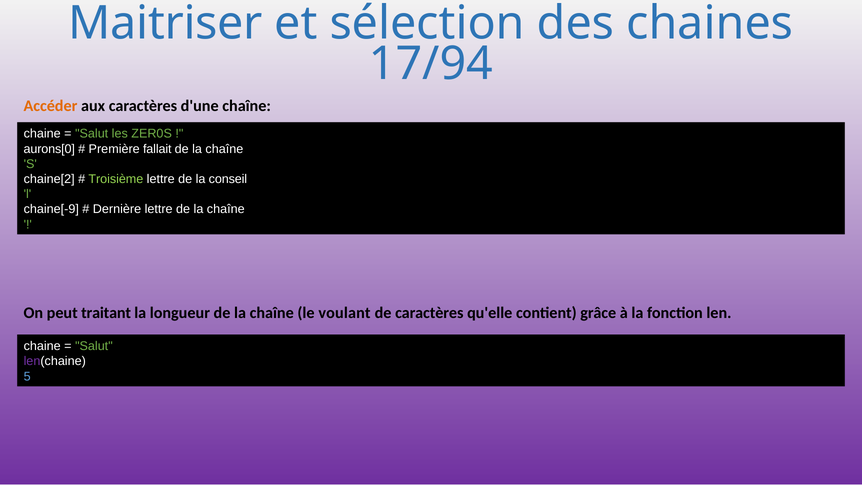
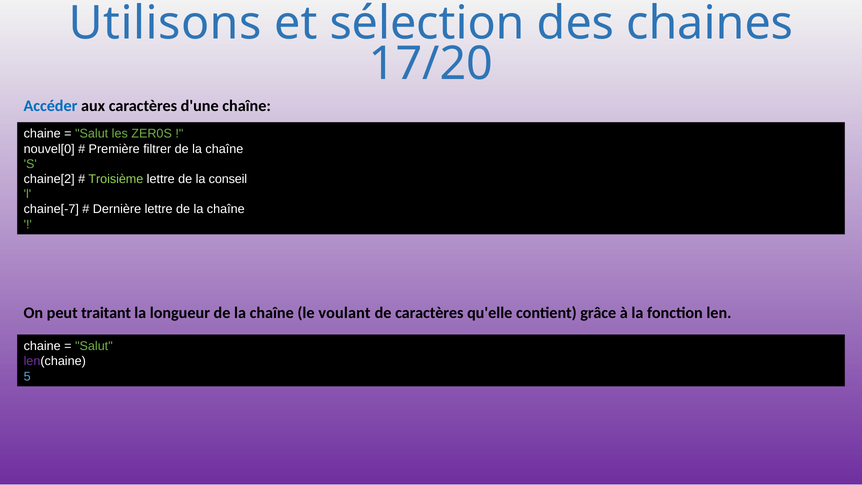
Maitriser: Maitriser -> Utilisons (165, 23)
17/94: 17/94 -> 17/20 (431, 64)
Accéder colour: orange -> blue (50, 106)
aurons[0: aurons[0 -> nouvel[0 (49, 149)
fallait: fallait -> filtrer (157, 149)
chaine[-9: chaine[-9 -> chaine[-7 (51, 209)
